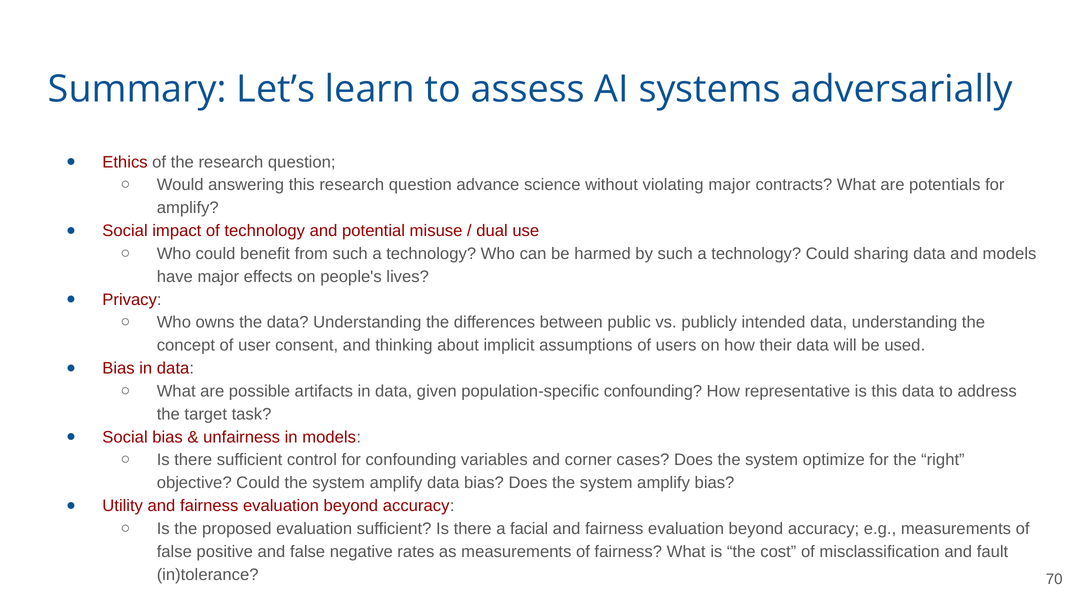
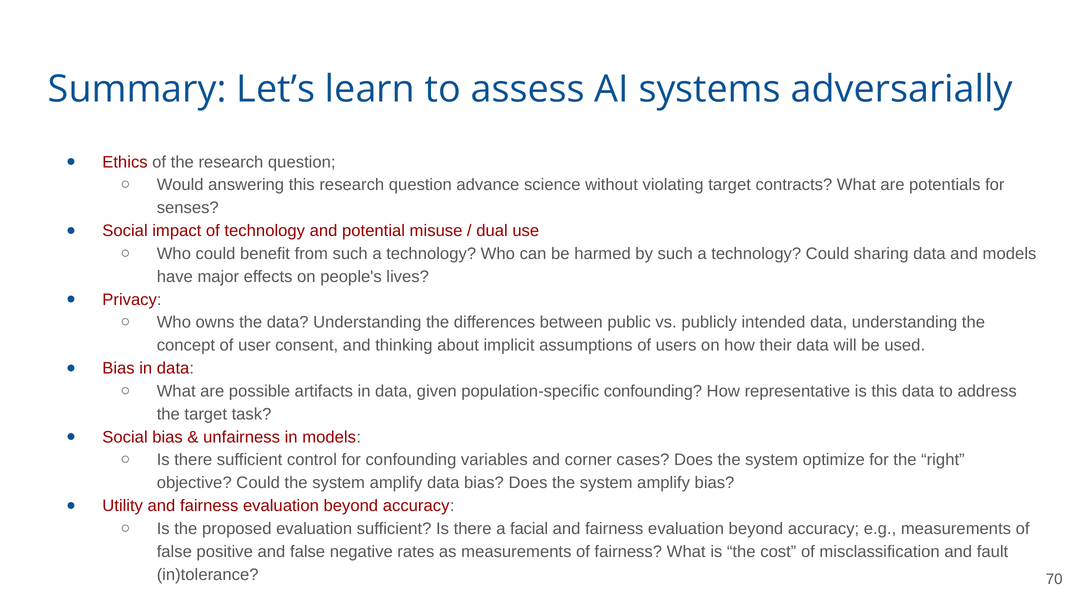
violating major: major -> target (730, 185)
amplify: amplify -> senses (188, 208)
